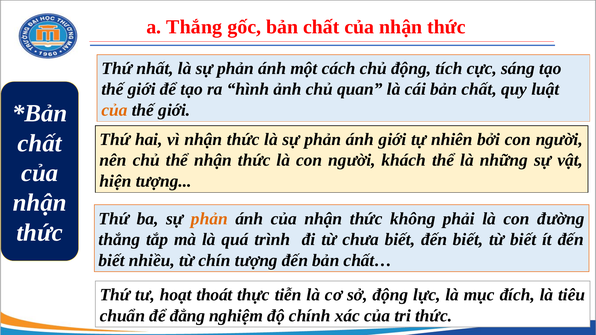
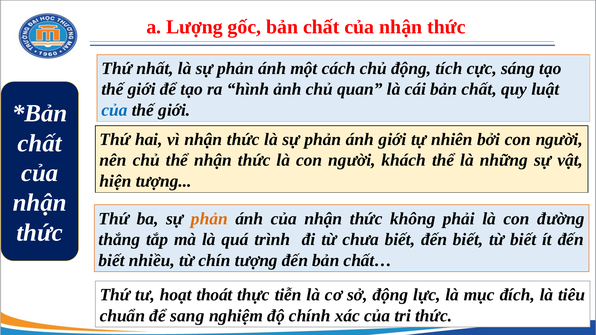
a Thắng: Thắng -> Lượng (194, 27)
của colour: orange -> blue (115, 110)
đẳng: đẳng -> sang (187, 316)
